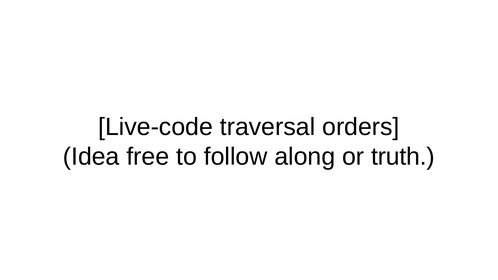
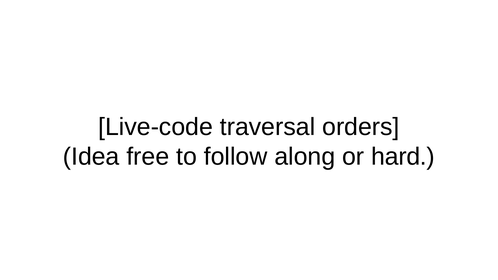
truth: truth -> hard (403, 157)
